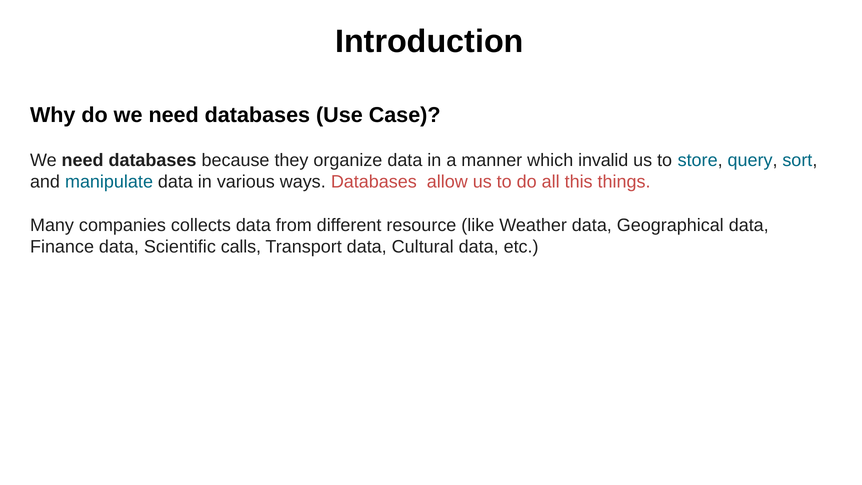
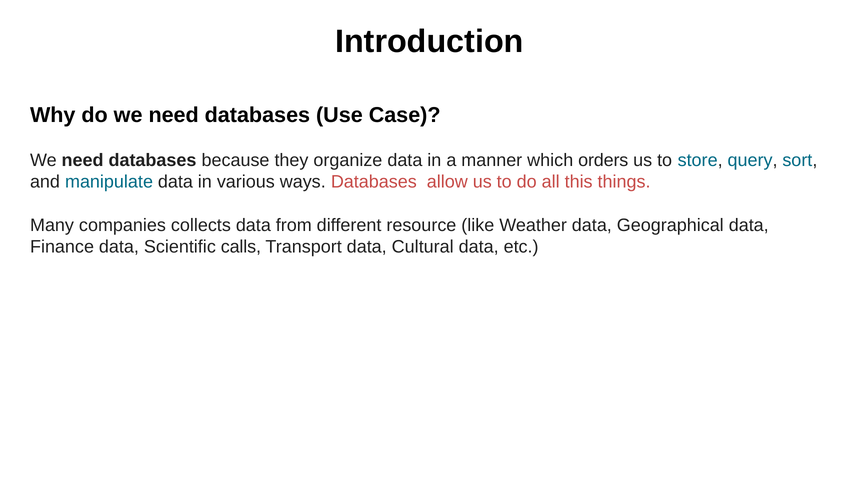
invalid: invalid -> orders (603, 160)
